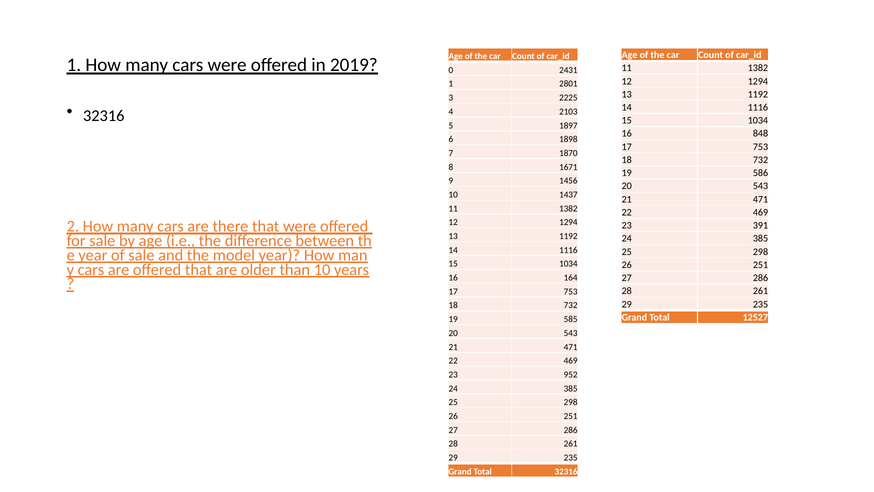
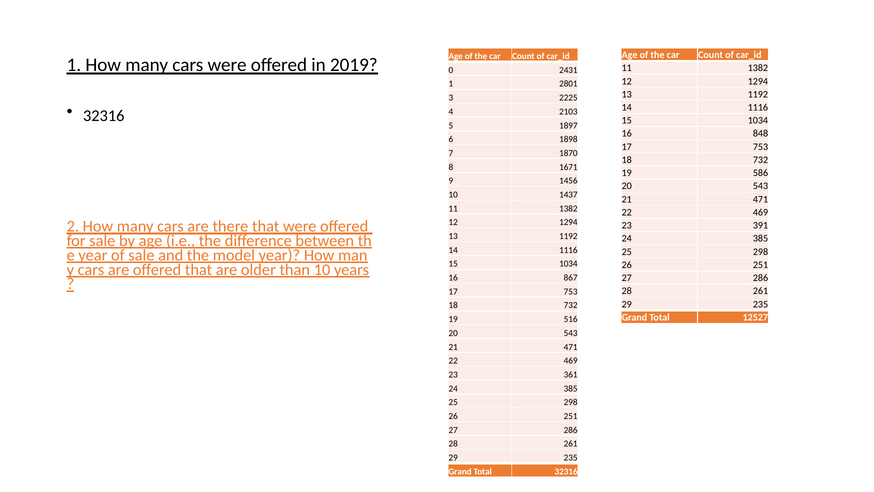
164: 164 -> 867 (571, 278)
585: 585 -> 516 (571, 319)
952: 952 -> 361 (571, 374)
